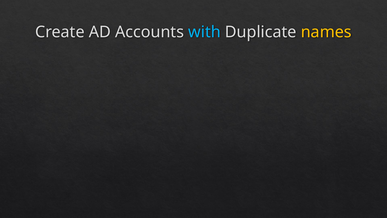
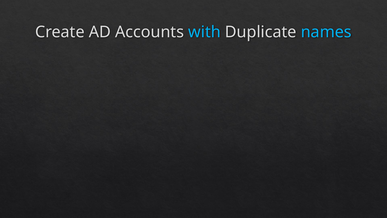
names colour: yellow -> light blue (326, 32)
